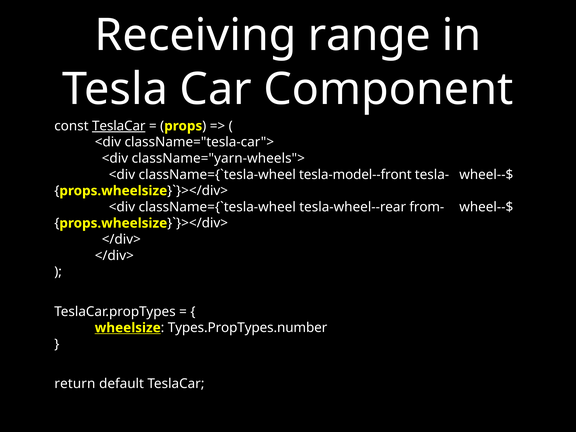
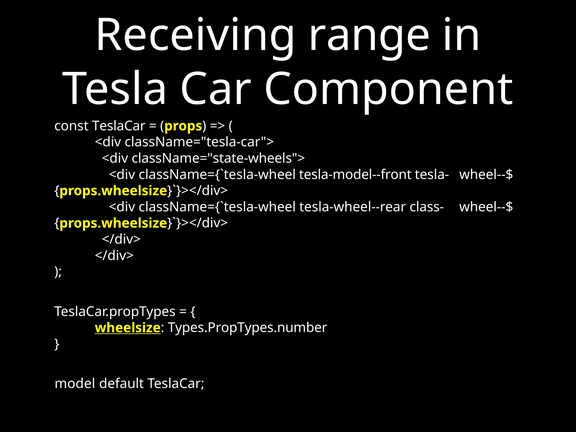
TeslaCar underline: present -> none (119, 126)
className="yarn-wheels">: className="yarn-wheels"> -> className="state-wheels"> (218, 158)
from-: from- -> class- (427, 207)
return: return -> model (75, 384)
